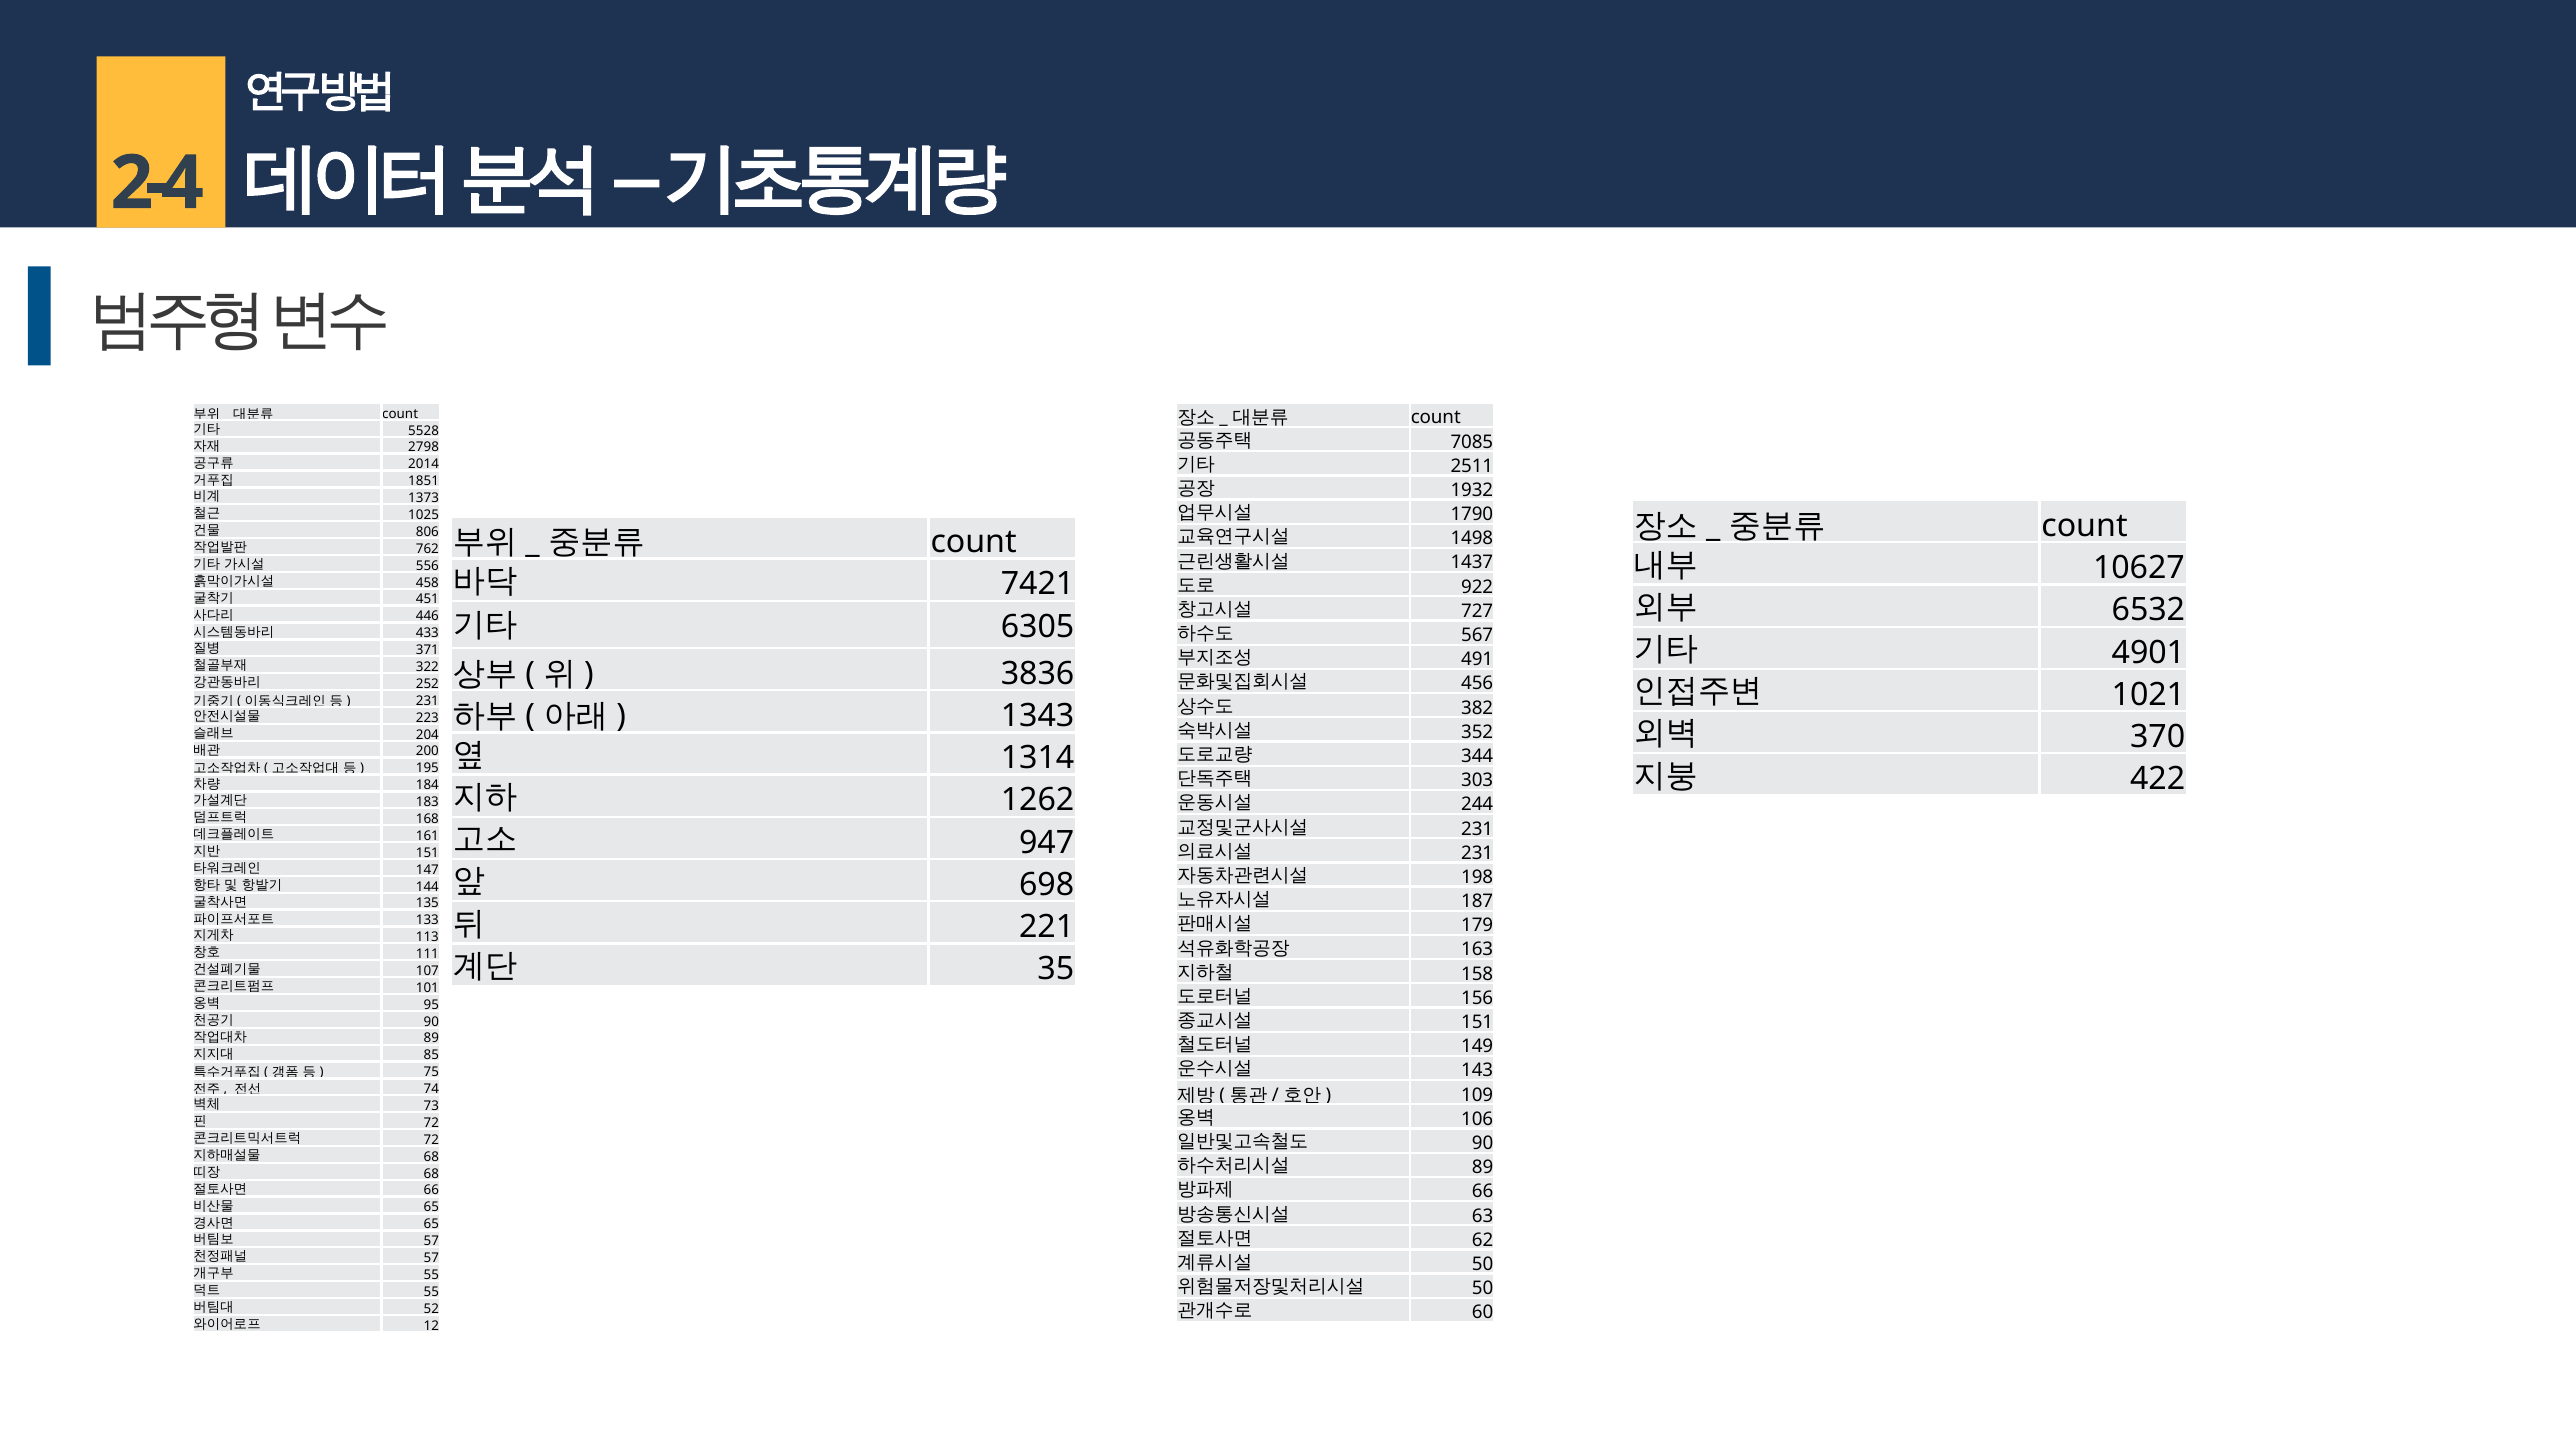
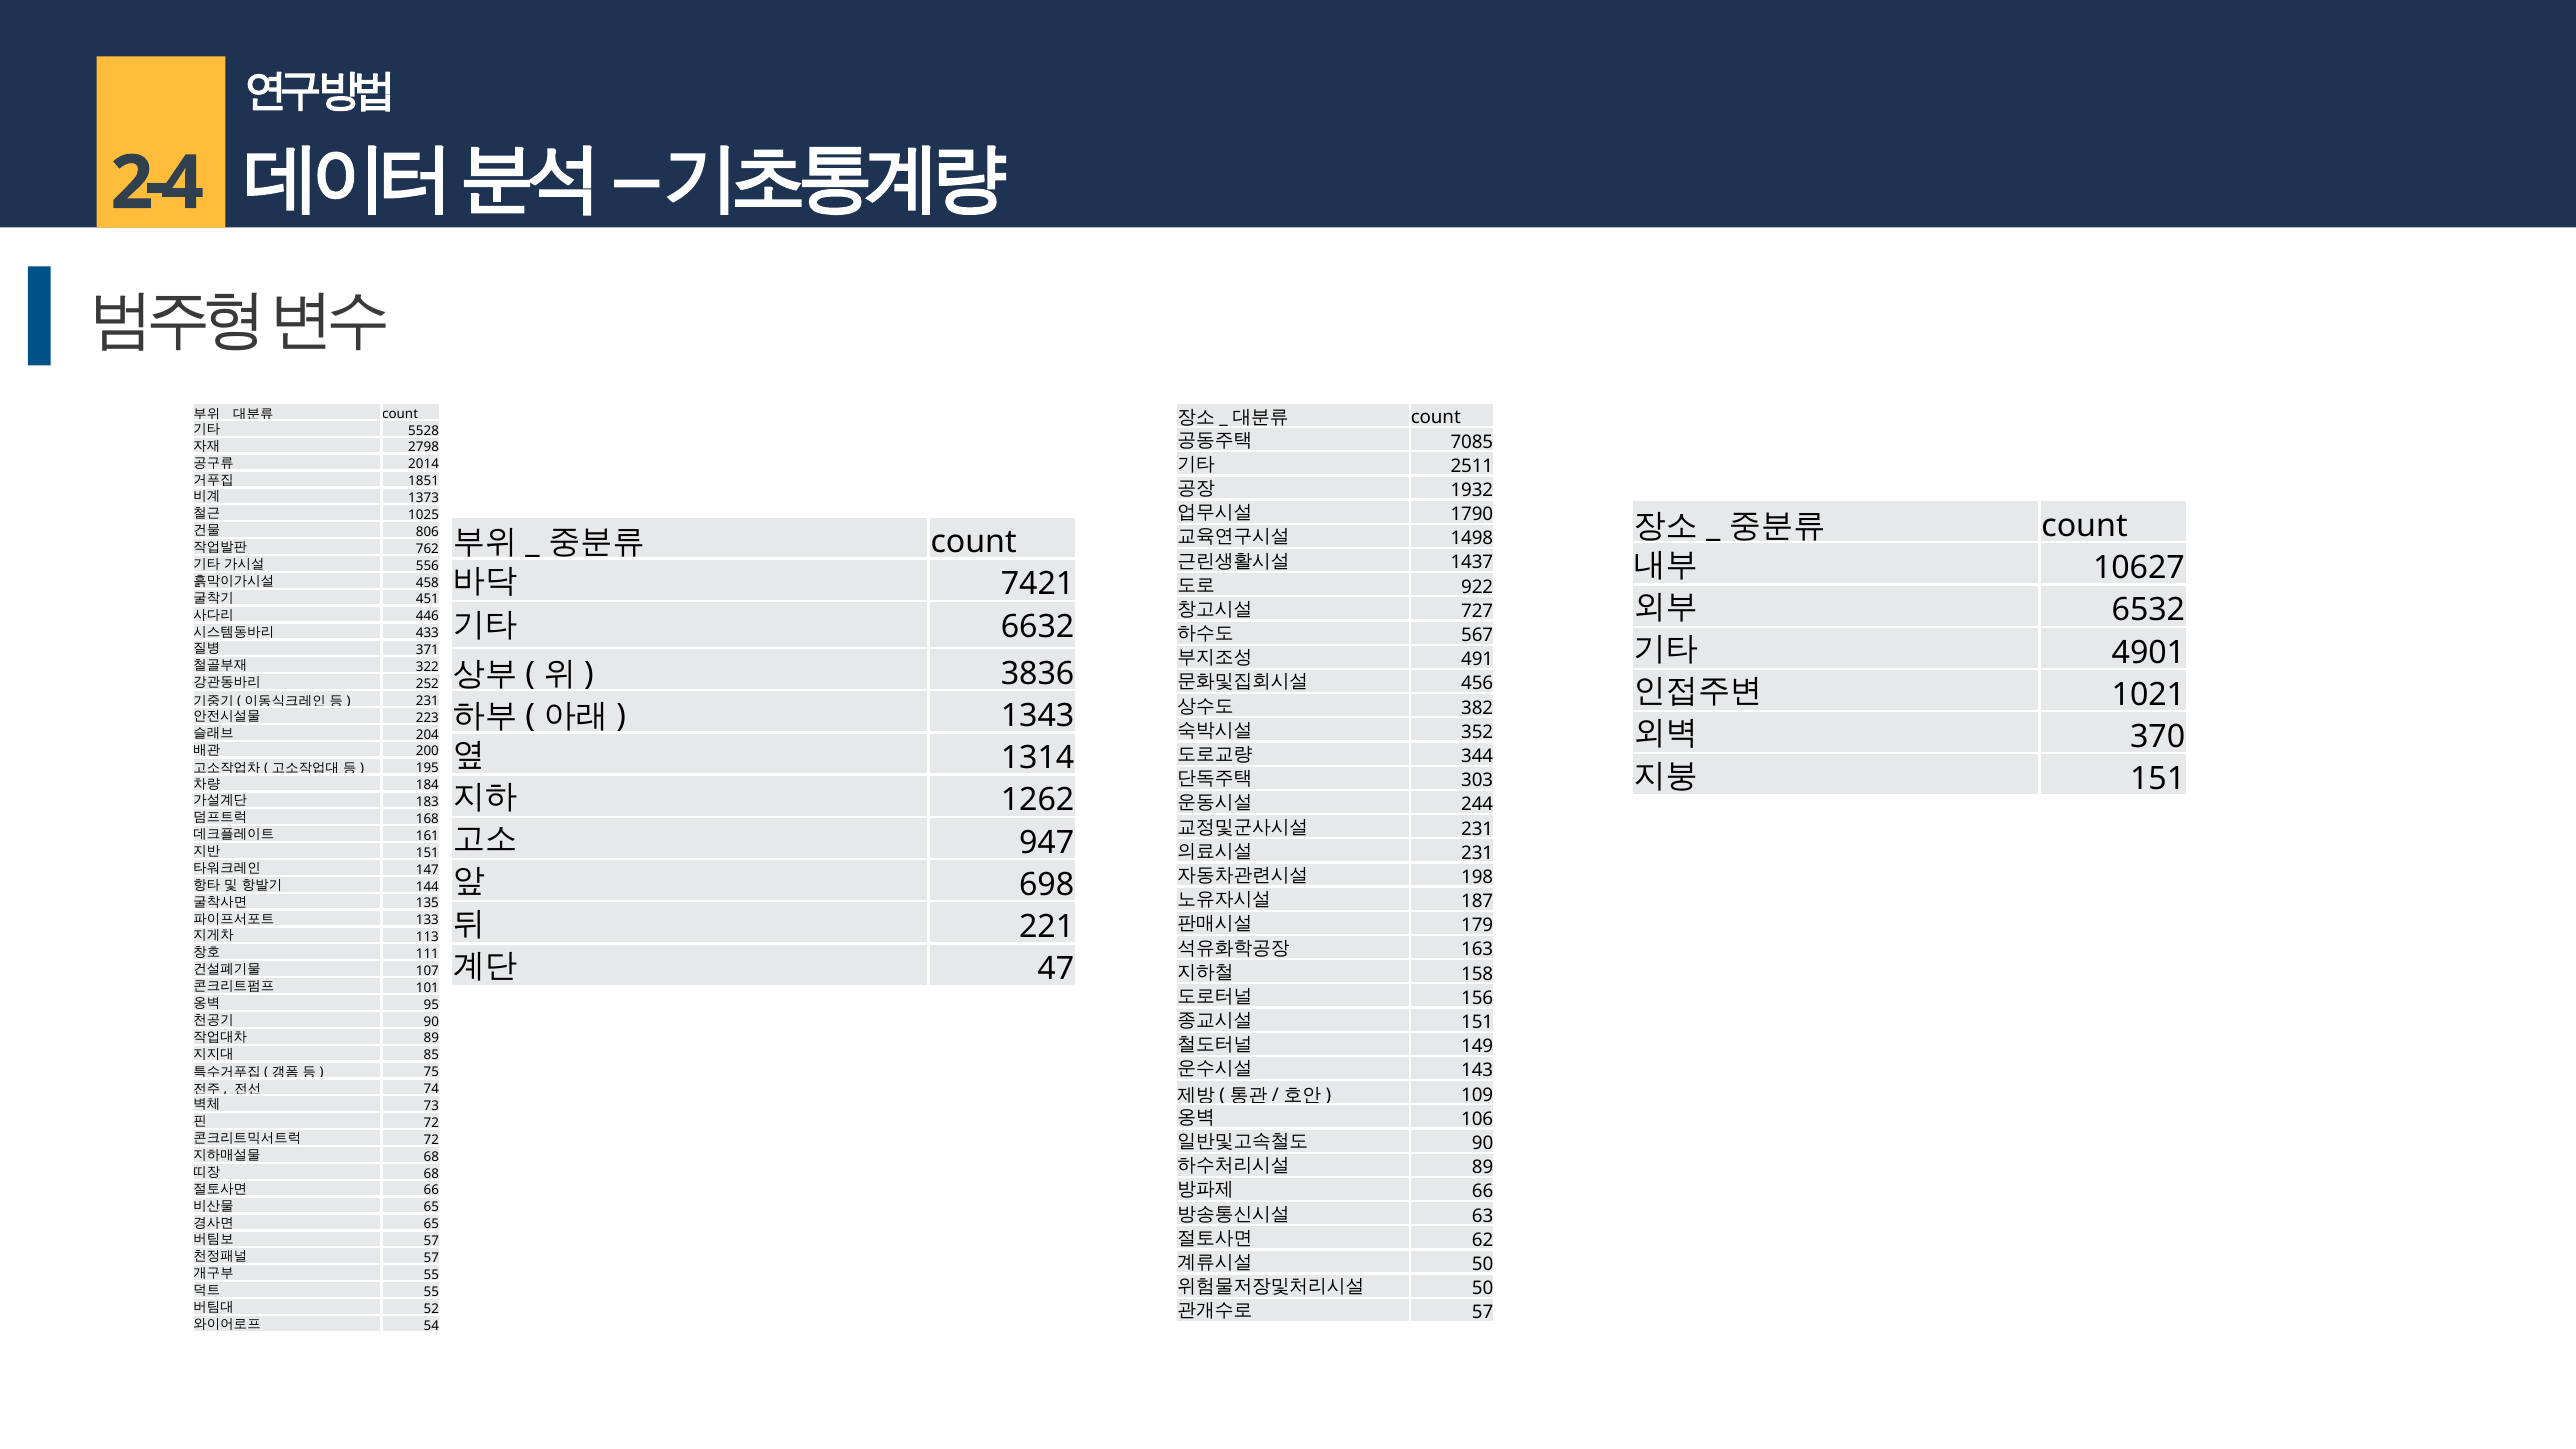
6305: 6305 -> 6632 (1038, 627)
422: 422 -> 151 (2158, 779)
35: 35 -> 47 (1056, 969)
60: 60 -> 57 (1483, 1313)
12: 12 -> 54 (431, 1326)
